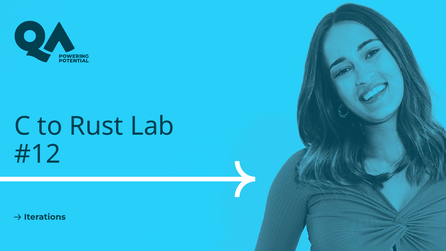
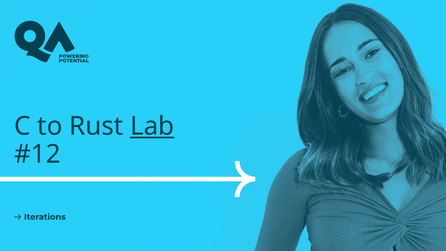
Lab underline: none -> present (152, 126)
